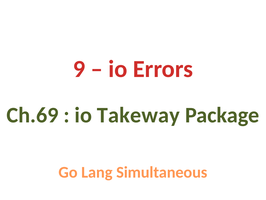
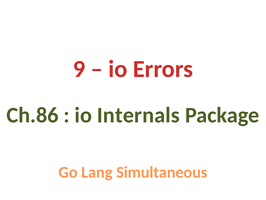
Ch.69: Ch.69 -> Ch.86 (32, 115)
Takeway: Takeway -> Internals (138, 115)
